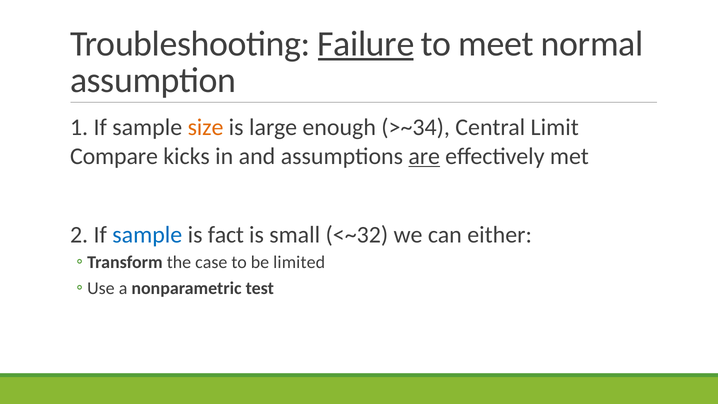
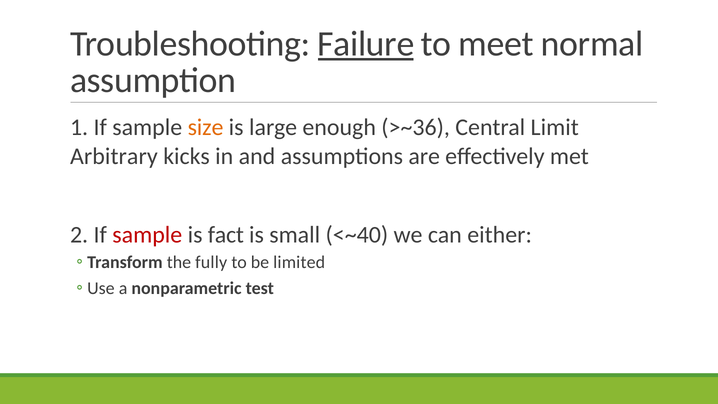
>~34: >~34 -> >~36 (416, 127)
Compare: Compare -> Arbitrary (114, 156)
are underline: present -> none (424, 156)
sample colour: blue -> red (147, 235)
<~32: <~32 -> <~40 (357, 235)
case: case -> fully (211, 262)
